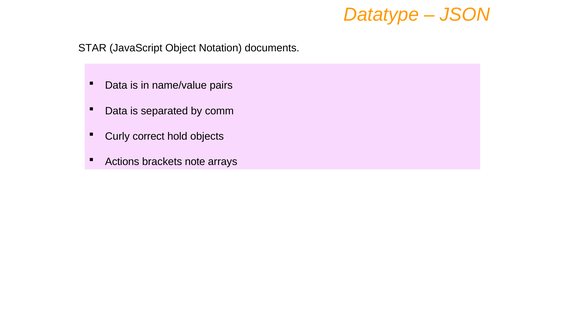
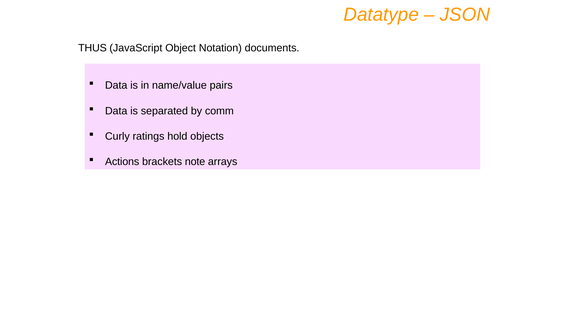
STAR: STAR -> THUS (92, 48)
correct: correct -> ratings (149, 136)
